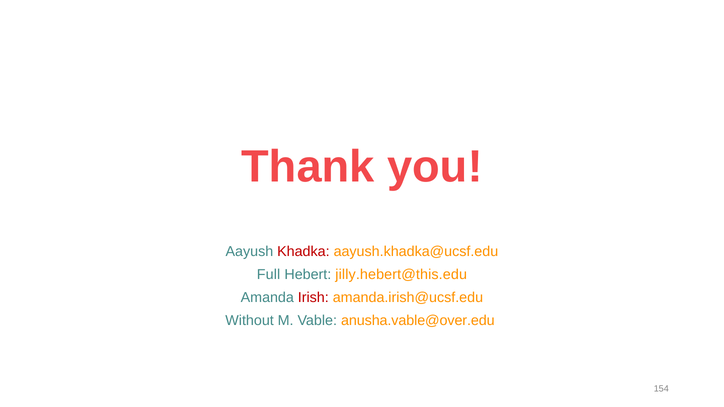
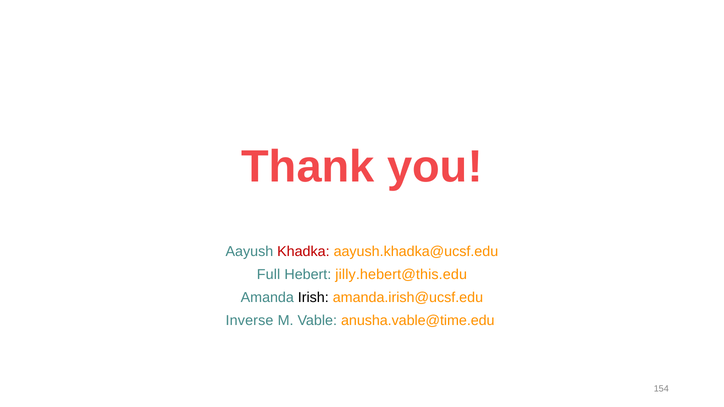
Irish colour: red -> black (313, 298)
Without: Without -> Inverse (250, 321)
anusha.vable@over.edu: anusha.vable@over.edu -> anusha.vable@time.edu (418, 321)
